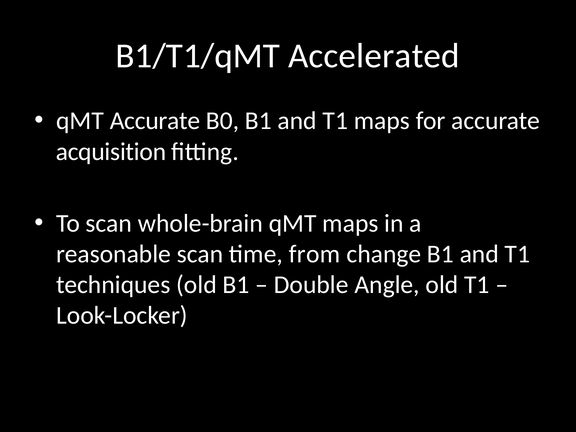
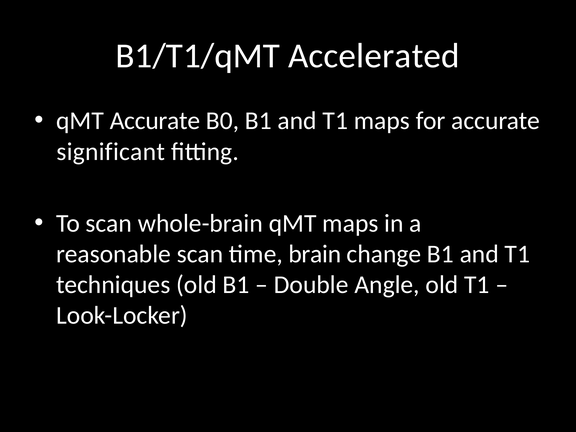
acquisition: acquisition -> significant (111, 152)
from: from -> brain (315, 254)
